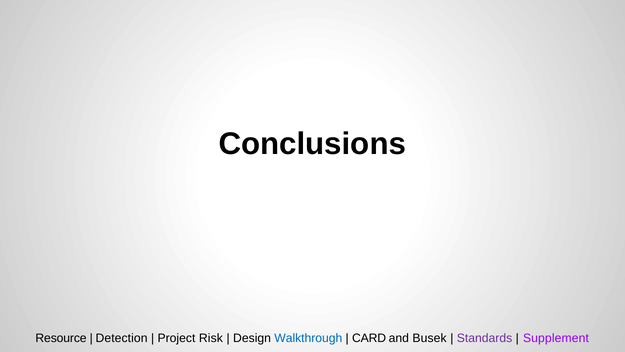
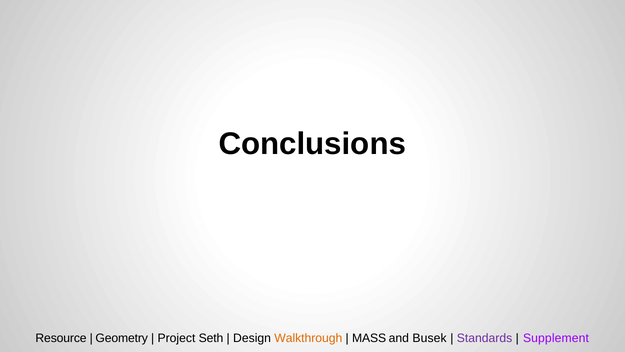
Detection: Detection -> Geometry (122, 338)
Risk: Risk -> Seth (211, 338)
Walkthrough colour: blue -> orange (308, 338)
CARD: CARD -> MASS (369, 338)
